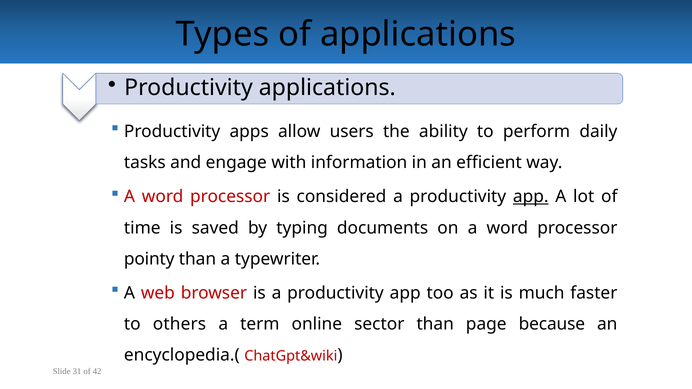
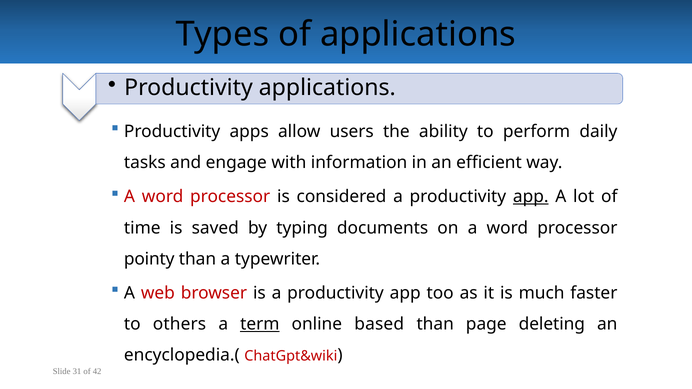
term underline: none -> present (260, 324)
sector: sector -> based (379, 324)
because: because -> deleting (552, 324)
